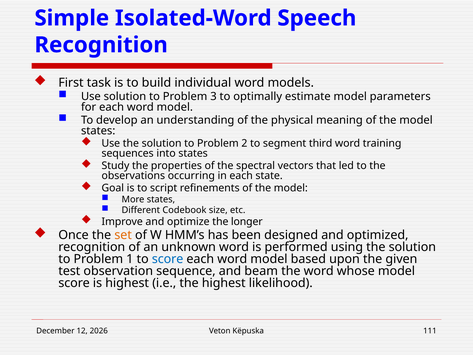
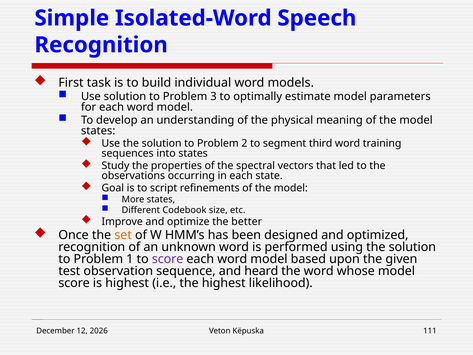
longer: longer -> better (247, 221)
score colour: blue -> purple (168, 259)
beam: beam -> heard (261, 271)
